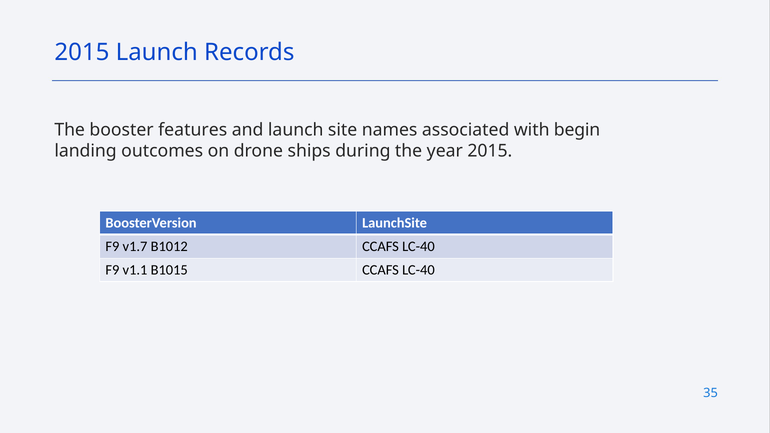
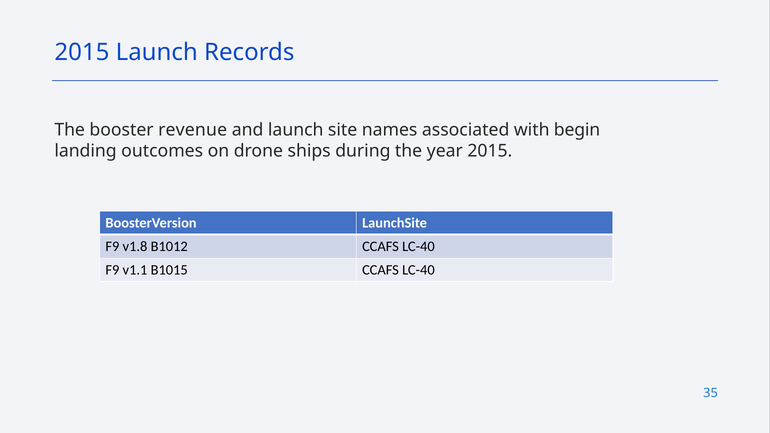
features: features -> revenue (193, 130)
v1.7: v1.7 -> v1.8 (135, 247)
